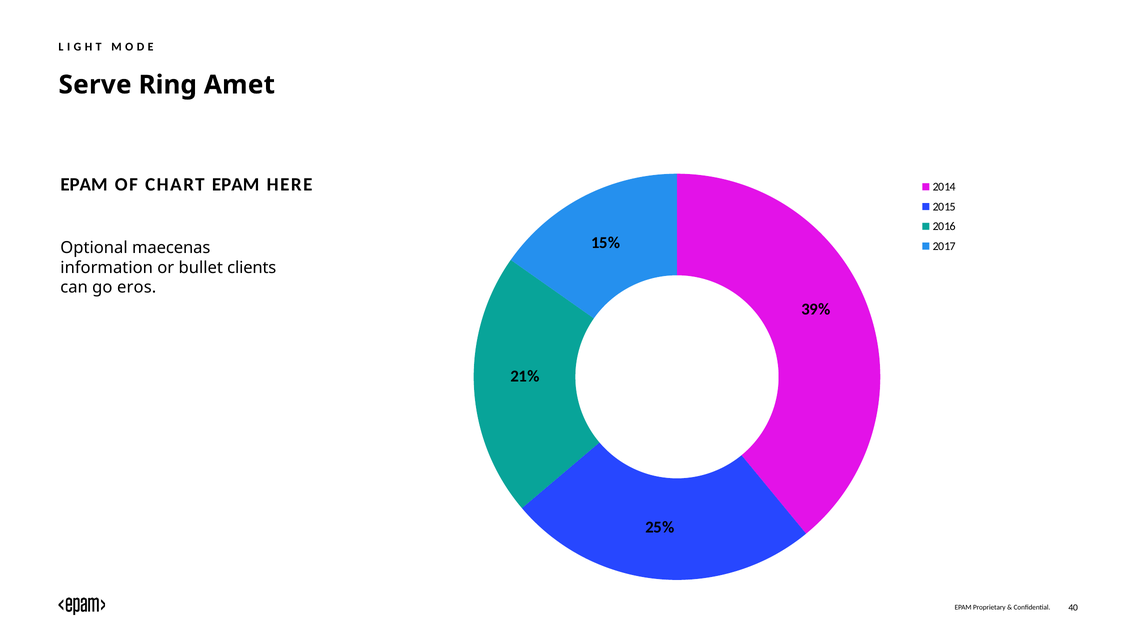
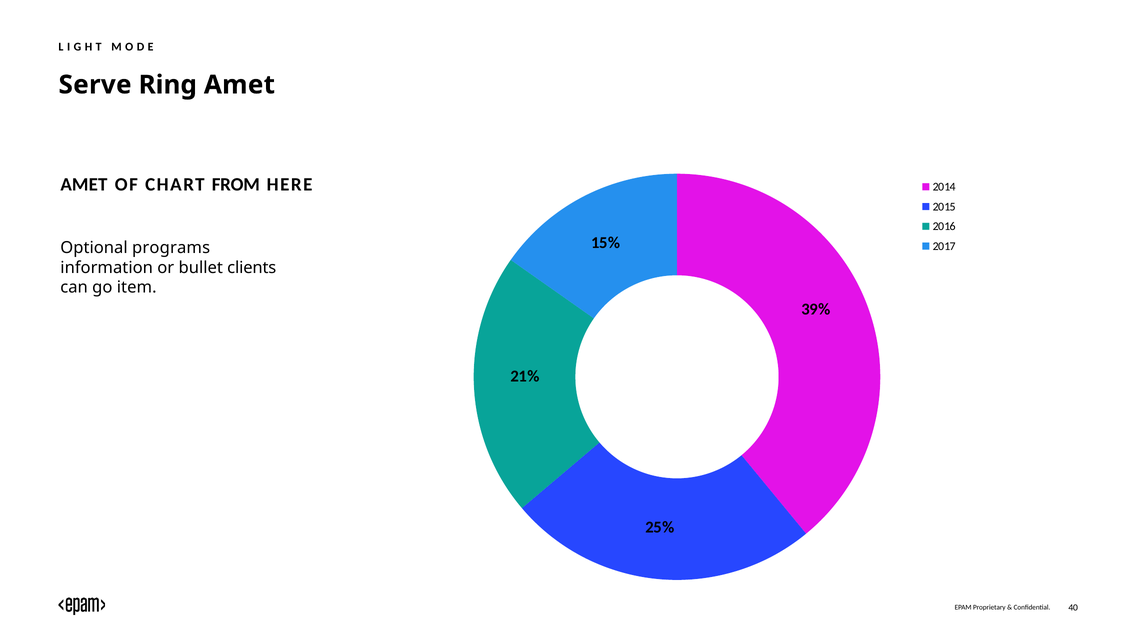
EPAM: EPAM -> AMET (84, 185)
CHART EPAM: EPAM -> FROM (236, 185)
maecenas: maecenas -> programs (171, 248)
eros: eros -> item (137, 288)
